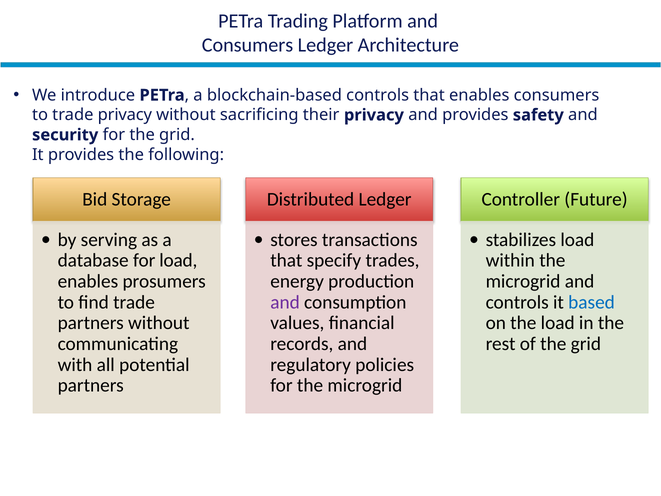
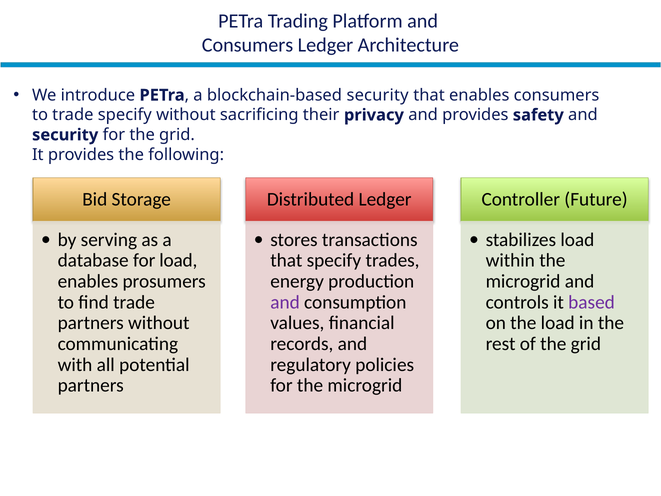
blockchain-based controls: controls -> security (378, 95)
trade privacy: privacy -> specify (125, 115)
based colour: blue -> purple (592, 302)
